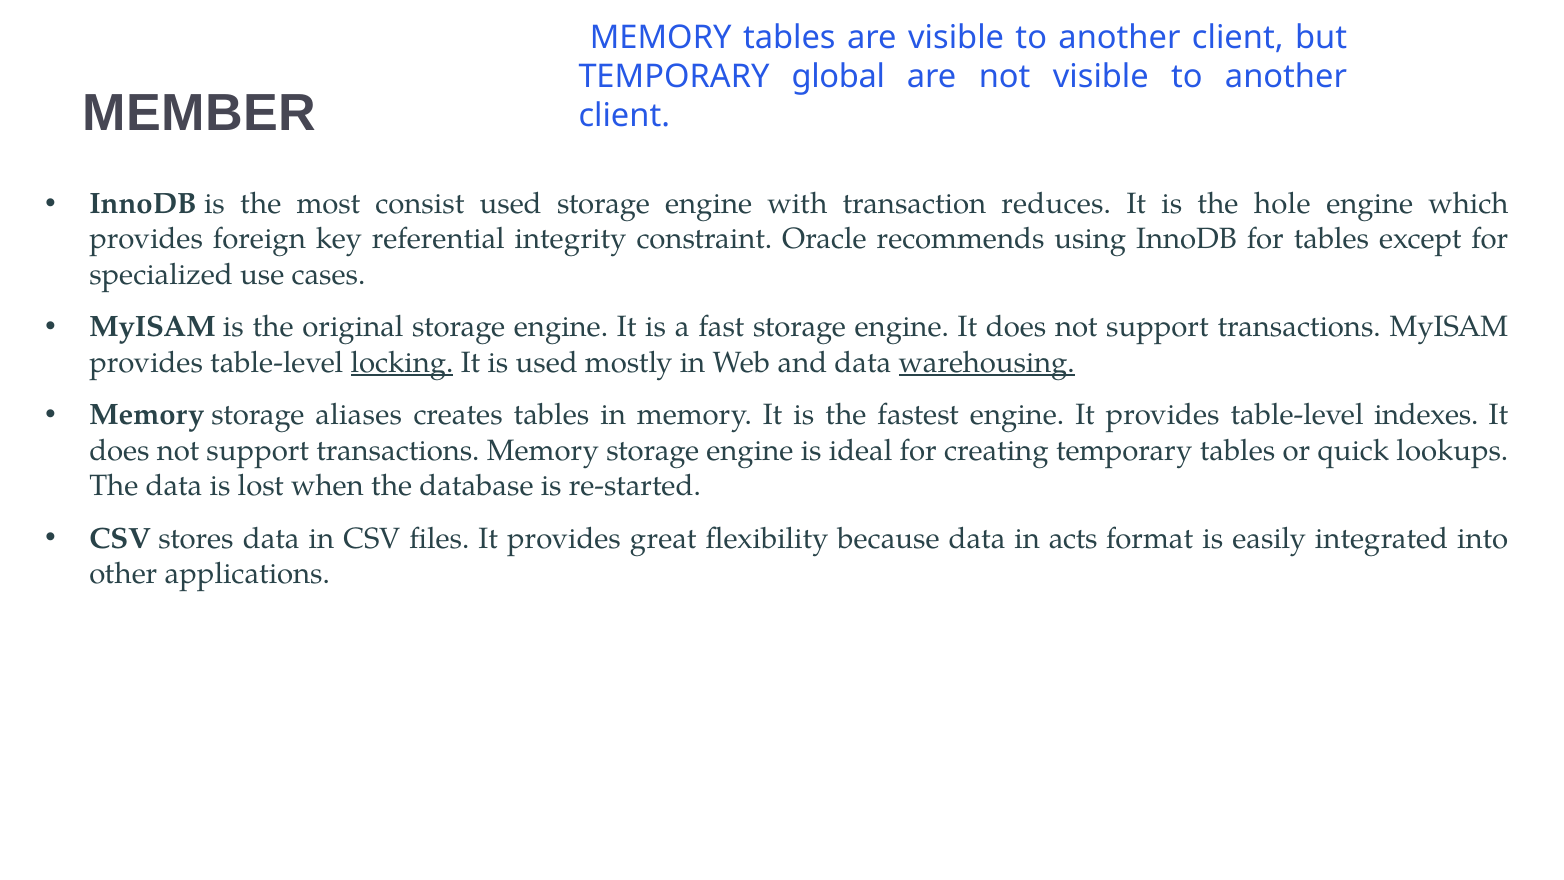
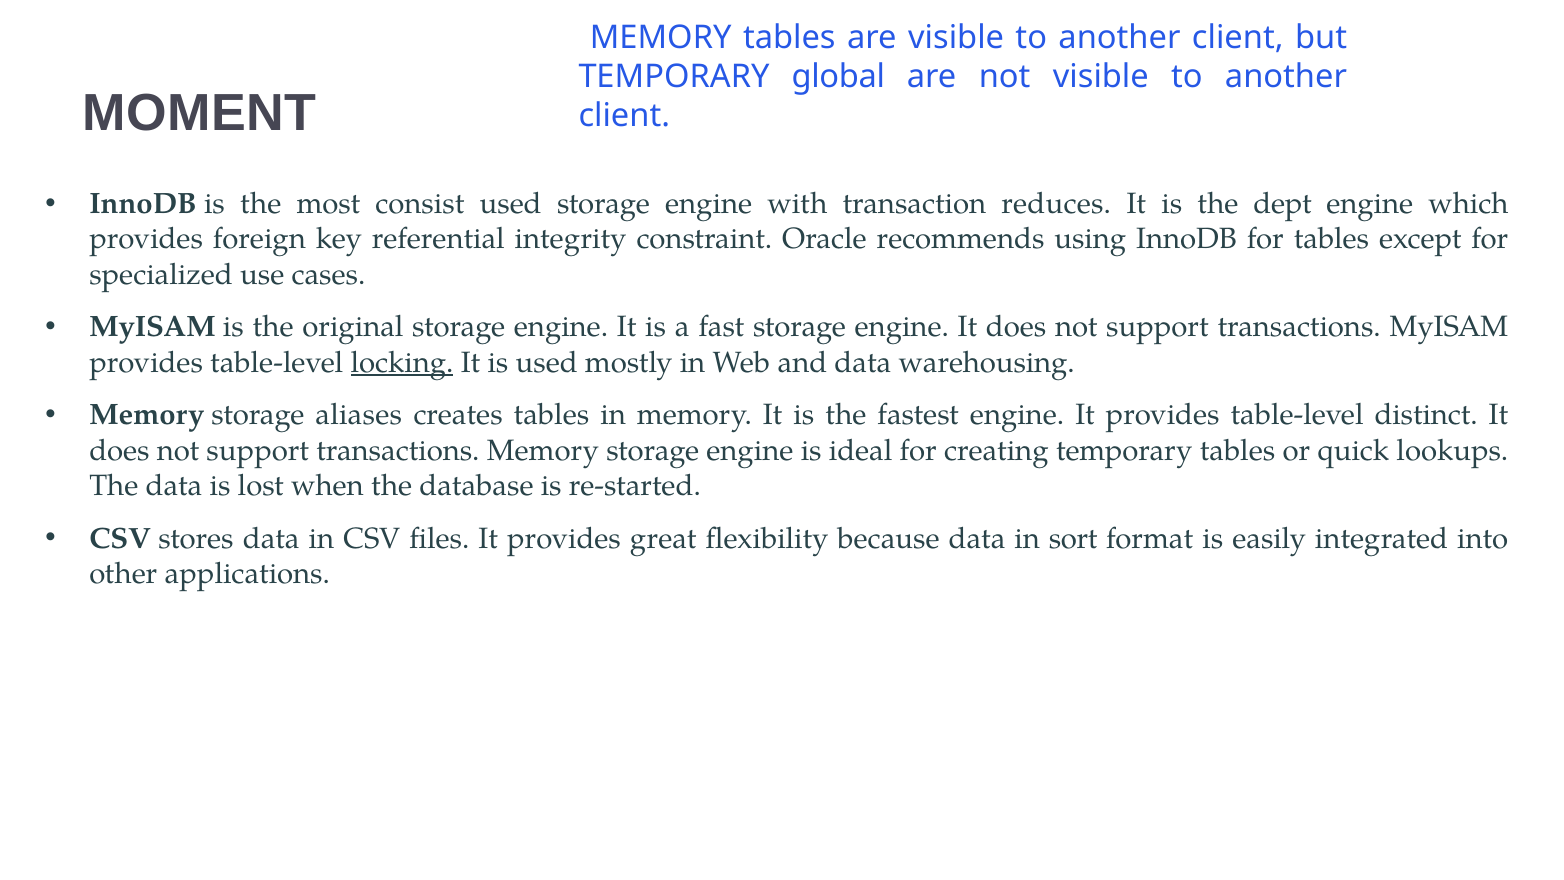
MEMBER: MEMBER -> MOMENT (199, 113)
hole: hole -> dept (1283, 204)
warehousing underline: present -> none (987, 362)
indexes: indexes -> distinct (1426, 415)
acts: acts -> sort (1073, 538)
